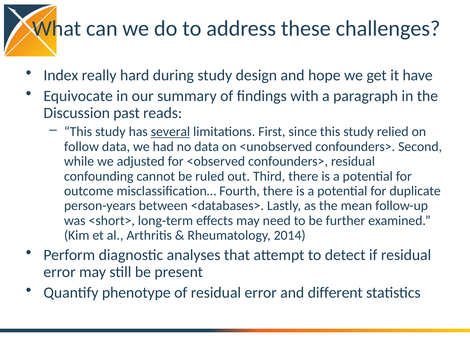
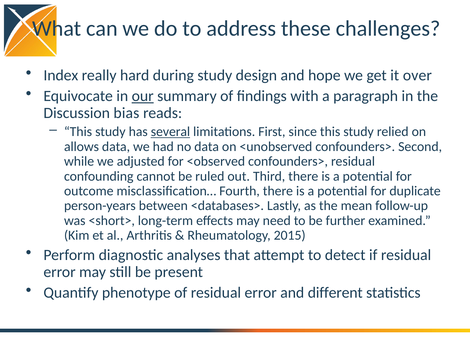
have: have -> over (417, 76)
our underline: none -> present (143, 96)
past: past -> bias (126, 113)
follow: follow -> allows (81, 147)
2014: 2014 -> 2015 (290, 236)
